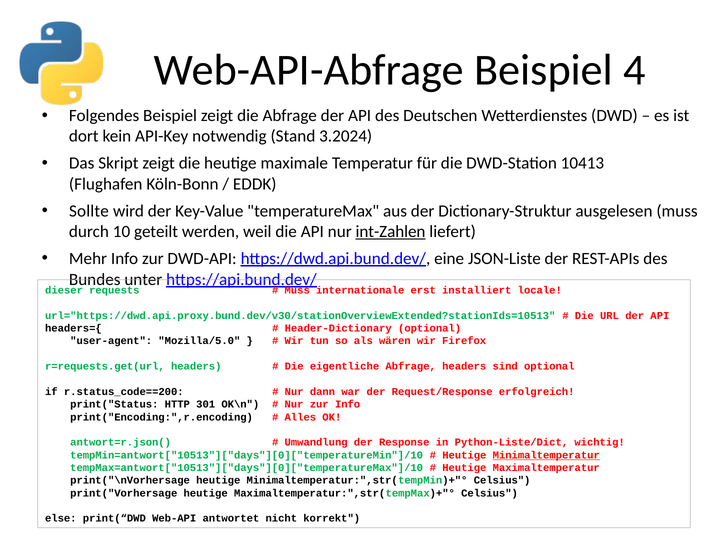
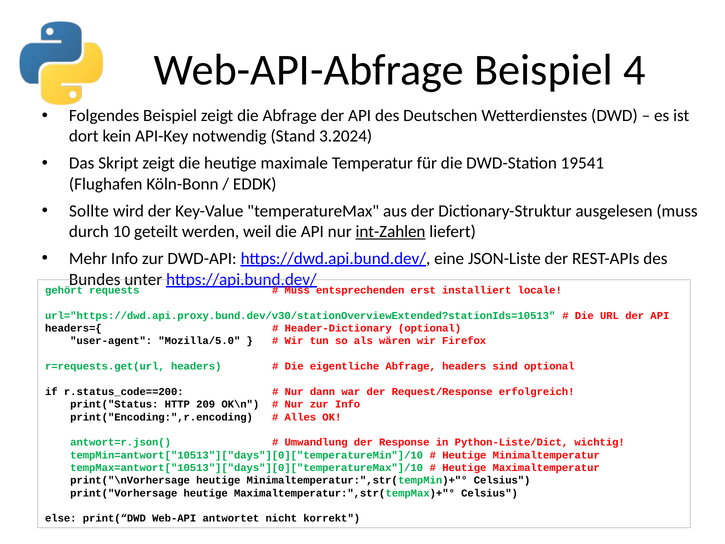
10413: 10413 -> 19541 (582, 163)
dieser: dieser -> gehört (64, 290)
internationale: internationale -> entsprechenden (360, 290)
301: 301 -> 209 (206, 404)
Minimaltemperatur underline: present -> none (546, 455)
